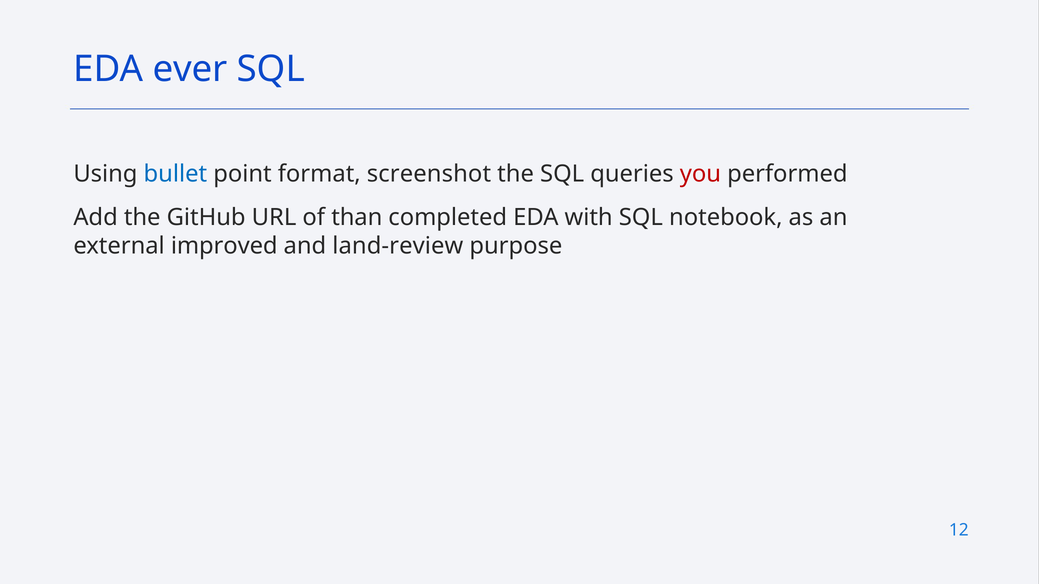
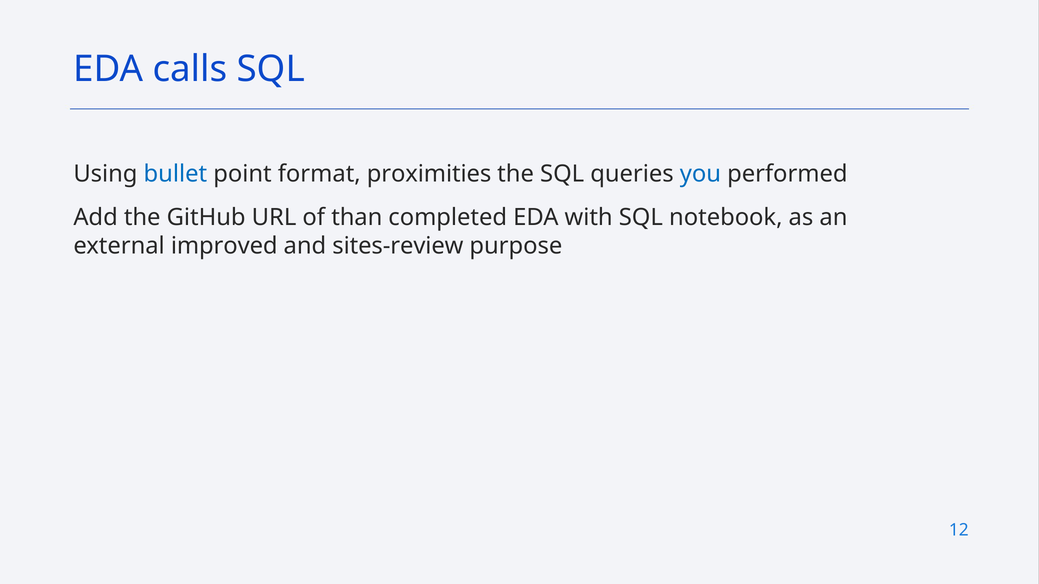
ever: ever -> calls (190, 69)
screenshot: screenshot -> proximities (429, 174)
you colour: red -> blue (700, 174)
land-review: land-review -> sites-review (398, 246)
